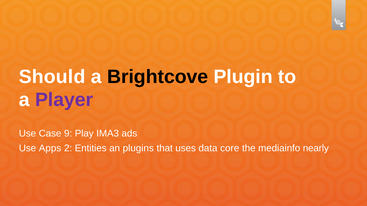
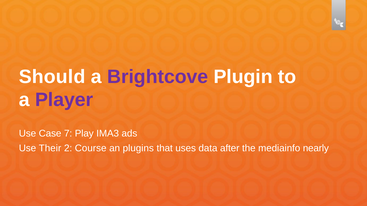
Brightcove colour: black -> purple (158, 77)
9: 9 -> 7 (68, 134)
Apps: Apps -> Their (50, 148)
Entities: Entities -> Course (91, 148)
core: core -> after (230, 148)
